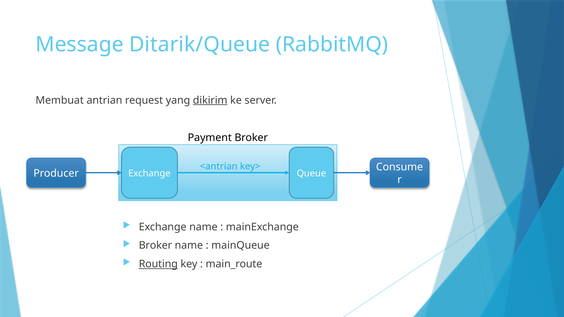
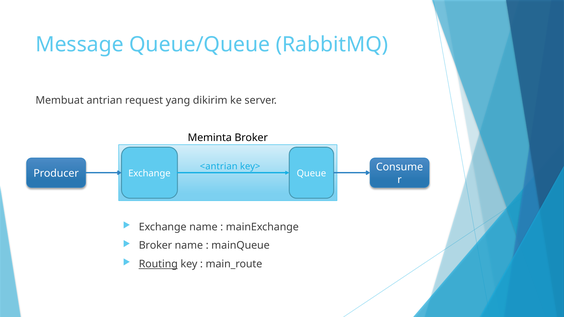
Ditarik/Queue: Ditarik/Queue -> Queue/Queue (200, 44)
dikirim underline: present -> none (210, 100)
Payment: Payment -> Meminta (210, 138)
